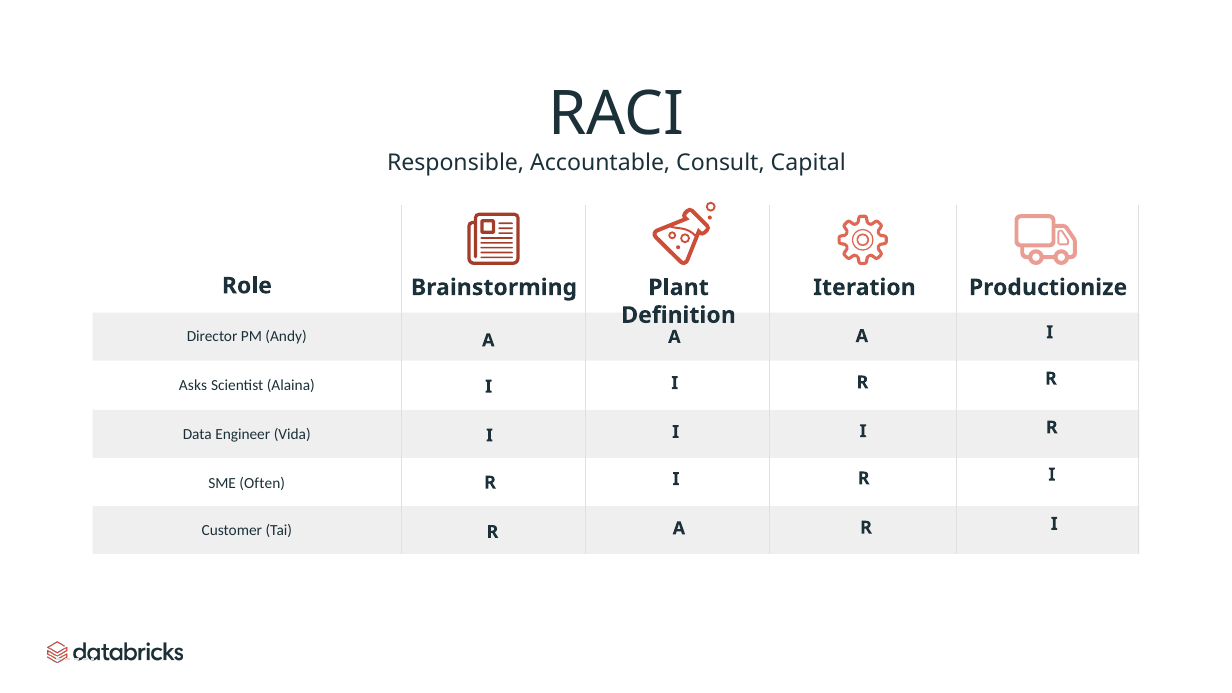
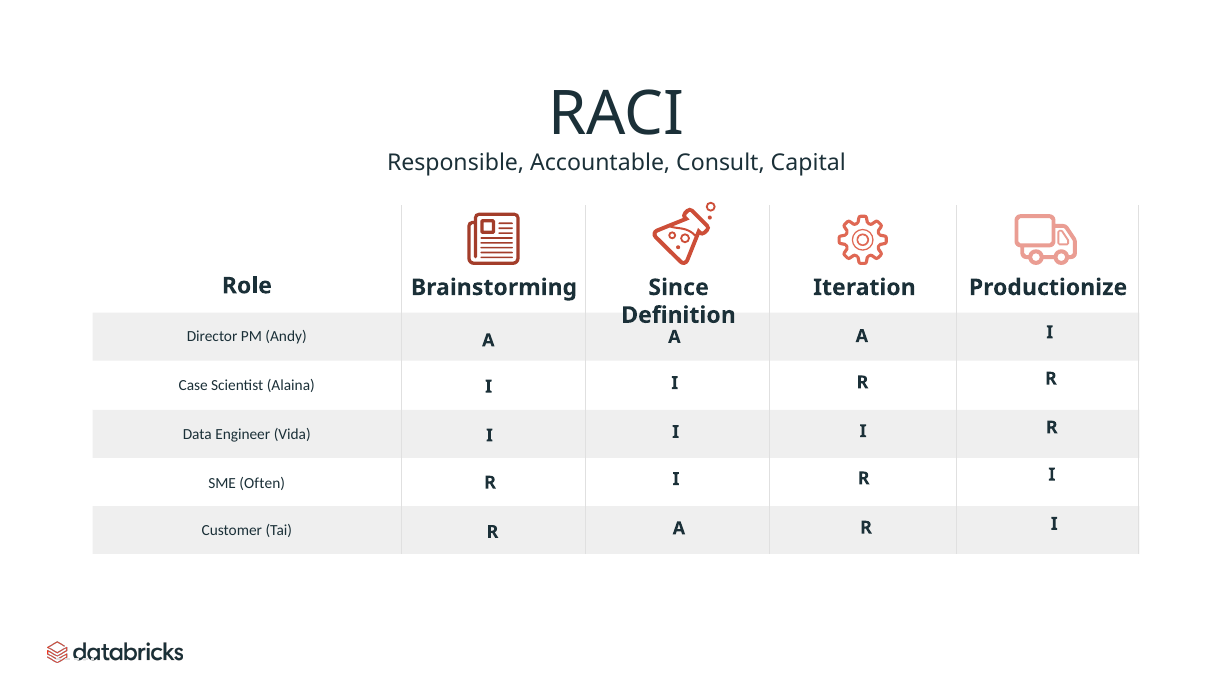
Plant: Plant -> Since (679, 287)
Asks: Asks -> Case (193, 385)
